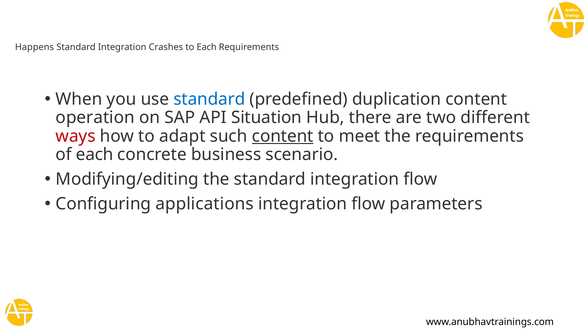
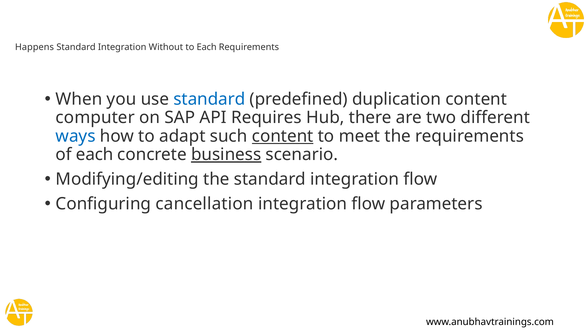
Crashes: Crashes -> Without (166, 47)
operation: operation -> computer (95, 118)
Situation: Situation -> Requires (266, 118)
ways colour: red -> blue (76, 136)
business underline: none -> present (226, 154)
applications: applications -> cancellation (205, 204)
